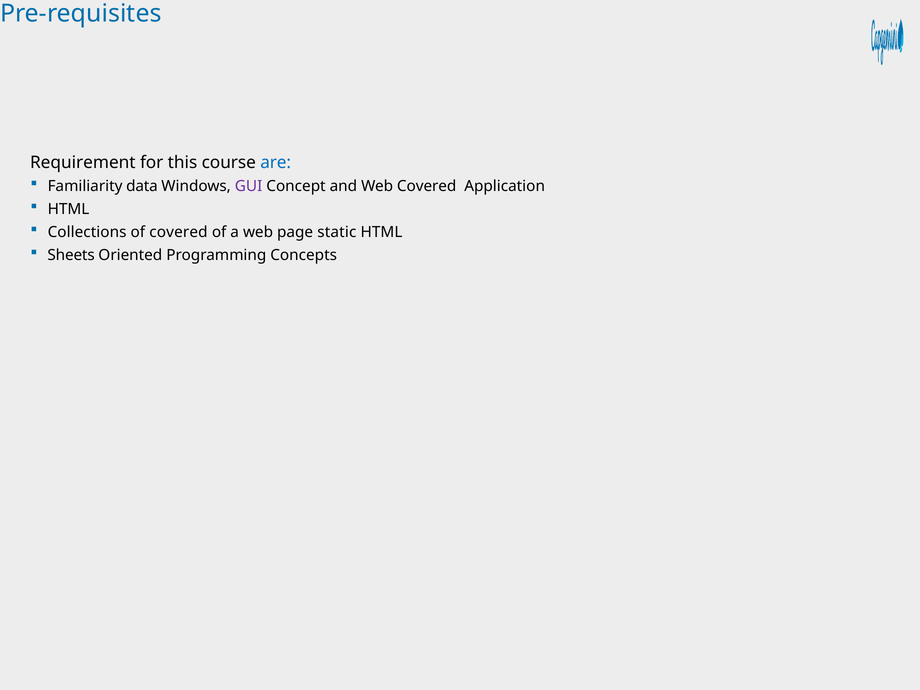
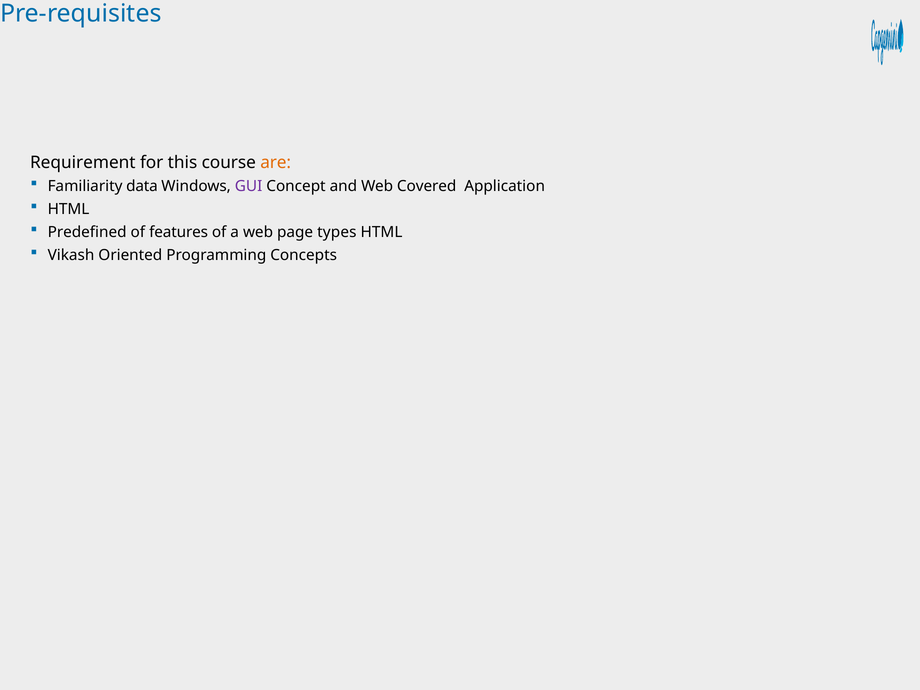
are colour: blue -> orange (276, 162)
Collections: Collections -> Predefined (87, 232)
of covered: covered -> features (179, 232)
static: static -> types (337, 232)
Sheets: Sheets -> Vikash (71, 255)
